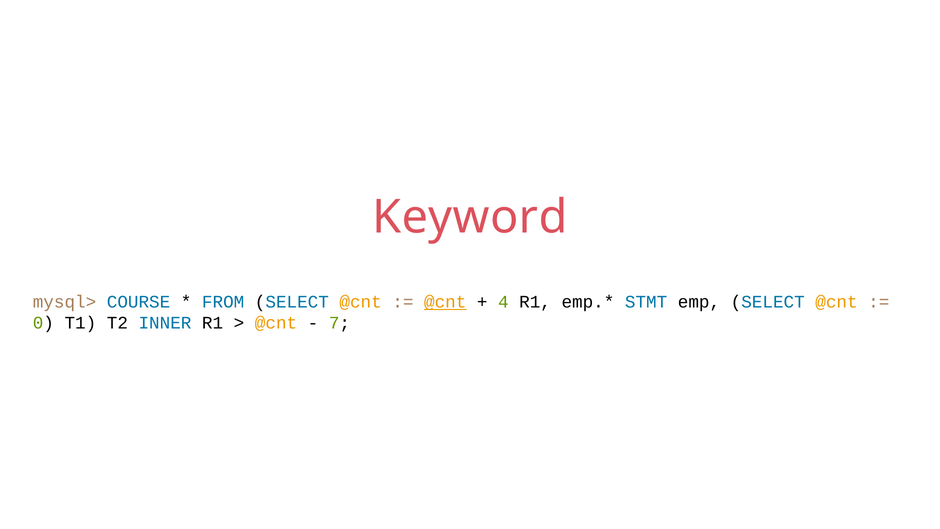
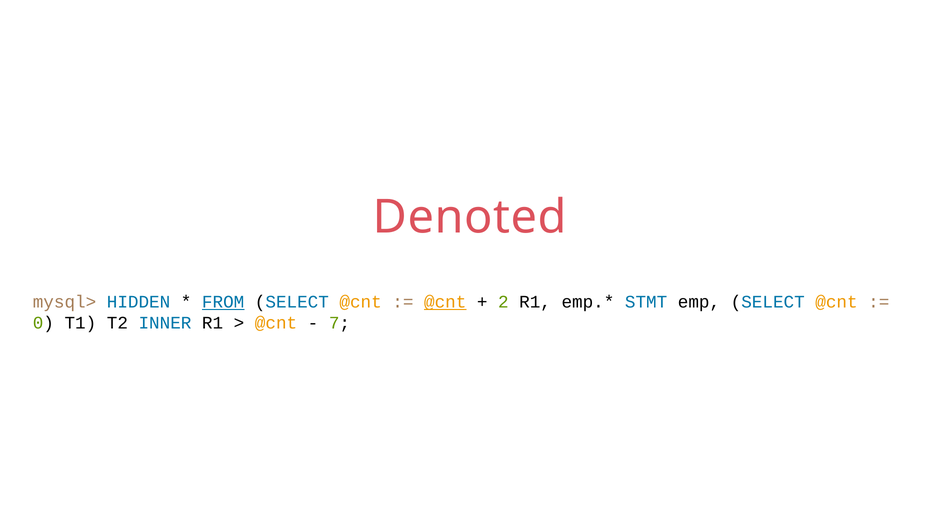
Keyword: Keyword -> Denoted (470, 217)
COURSE: COURSE -> HIDDEN (139, 302)
FROM underline: none -> present (223, 302)
4: 4 -> 2 (503, 302)
